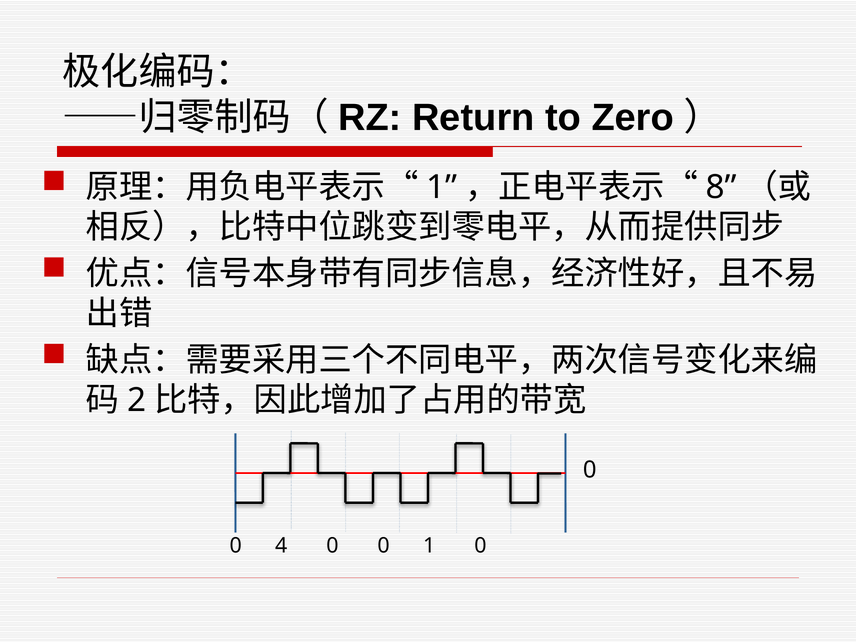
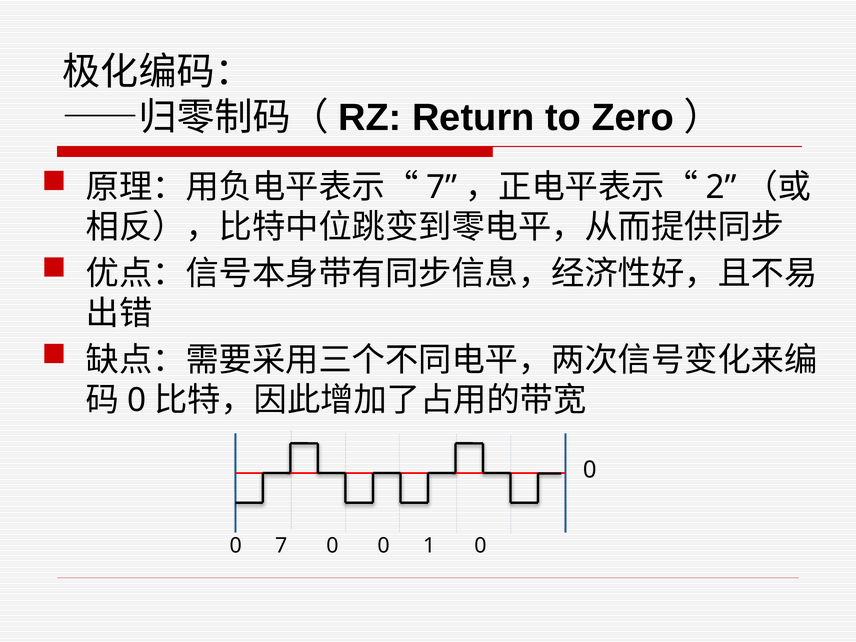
1: 1 -> 7 (442, 187)
8: 8 -> 2 (721, 187)
2: 2 -> 0 (137, 400)
0 4: 4 -> 7 (281, 546)
